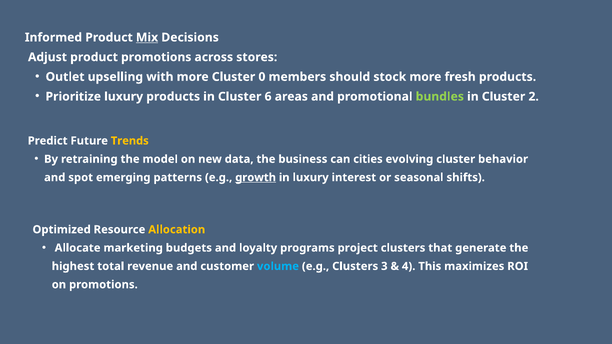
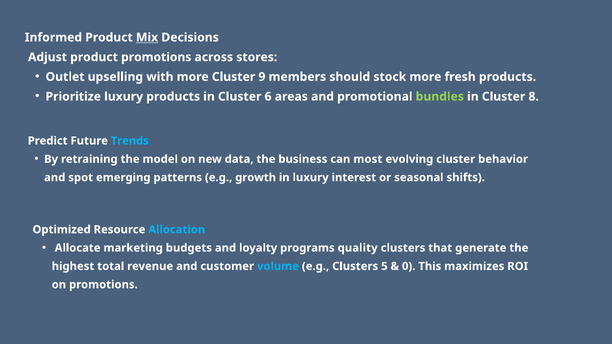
0: 0 -> 9 (262, 77)
2: 2 -> 8 (534, 97)
Trends colour: yellow -> light blue (130, 141)
cities: cities -> most (368, 159)
growth underline: present -> none (256, 178)
Allocation colour: yellow -> light blue (177, 230)
project: project -> quality (358, 248)
3: 3 -> 5 (384, 266)
4: 4 -> 0 (409, 266)
